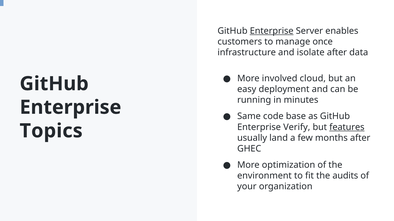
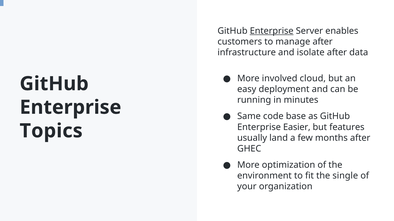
manage once: once -> after (323, 42)
Verify: Verify -> Easier (297, 127)
features underline: present -> none (347, 127)
audits: audits -> single (345, 176)
